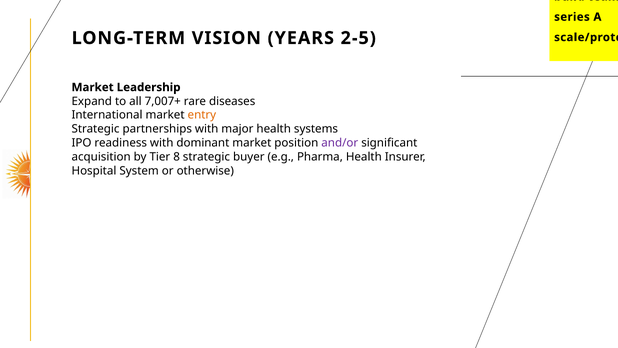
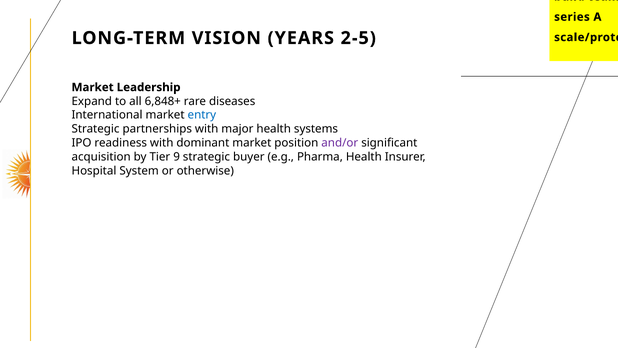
7,007+: 7,007+ -> 6,848+ (163, 101)
entry colour: orange -> blue (202, 115)
8: 8 -> 9 (177, 157)
